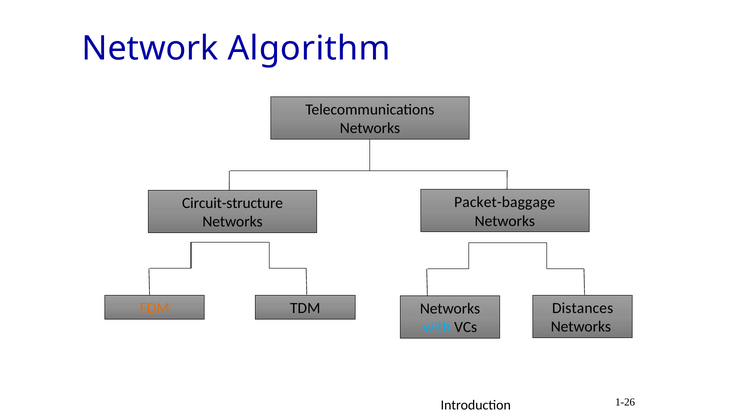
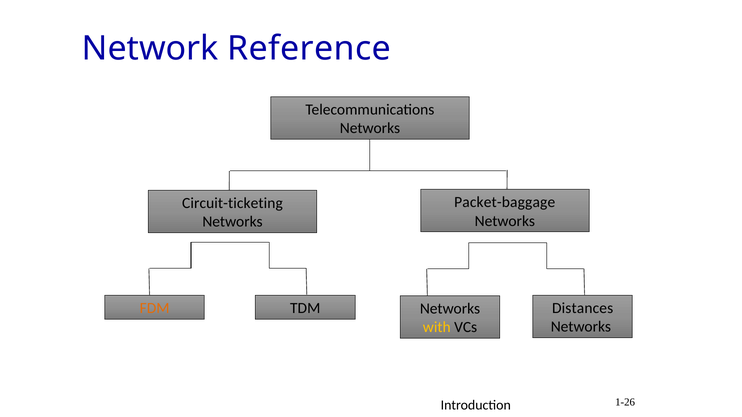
Algorithm: Algorithm -> Reference (309, 48)
Circuit-structure: Circuit-structure -> Circuit-ticketing (232, 203)
with colour: light blue -> yellow (437, 328)
